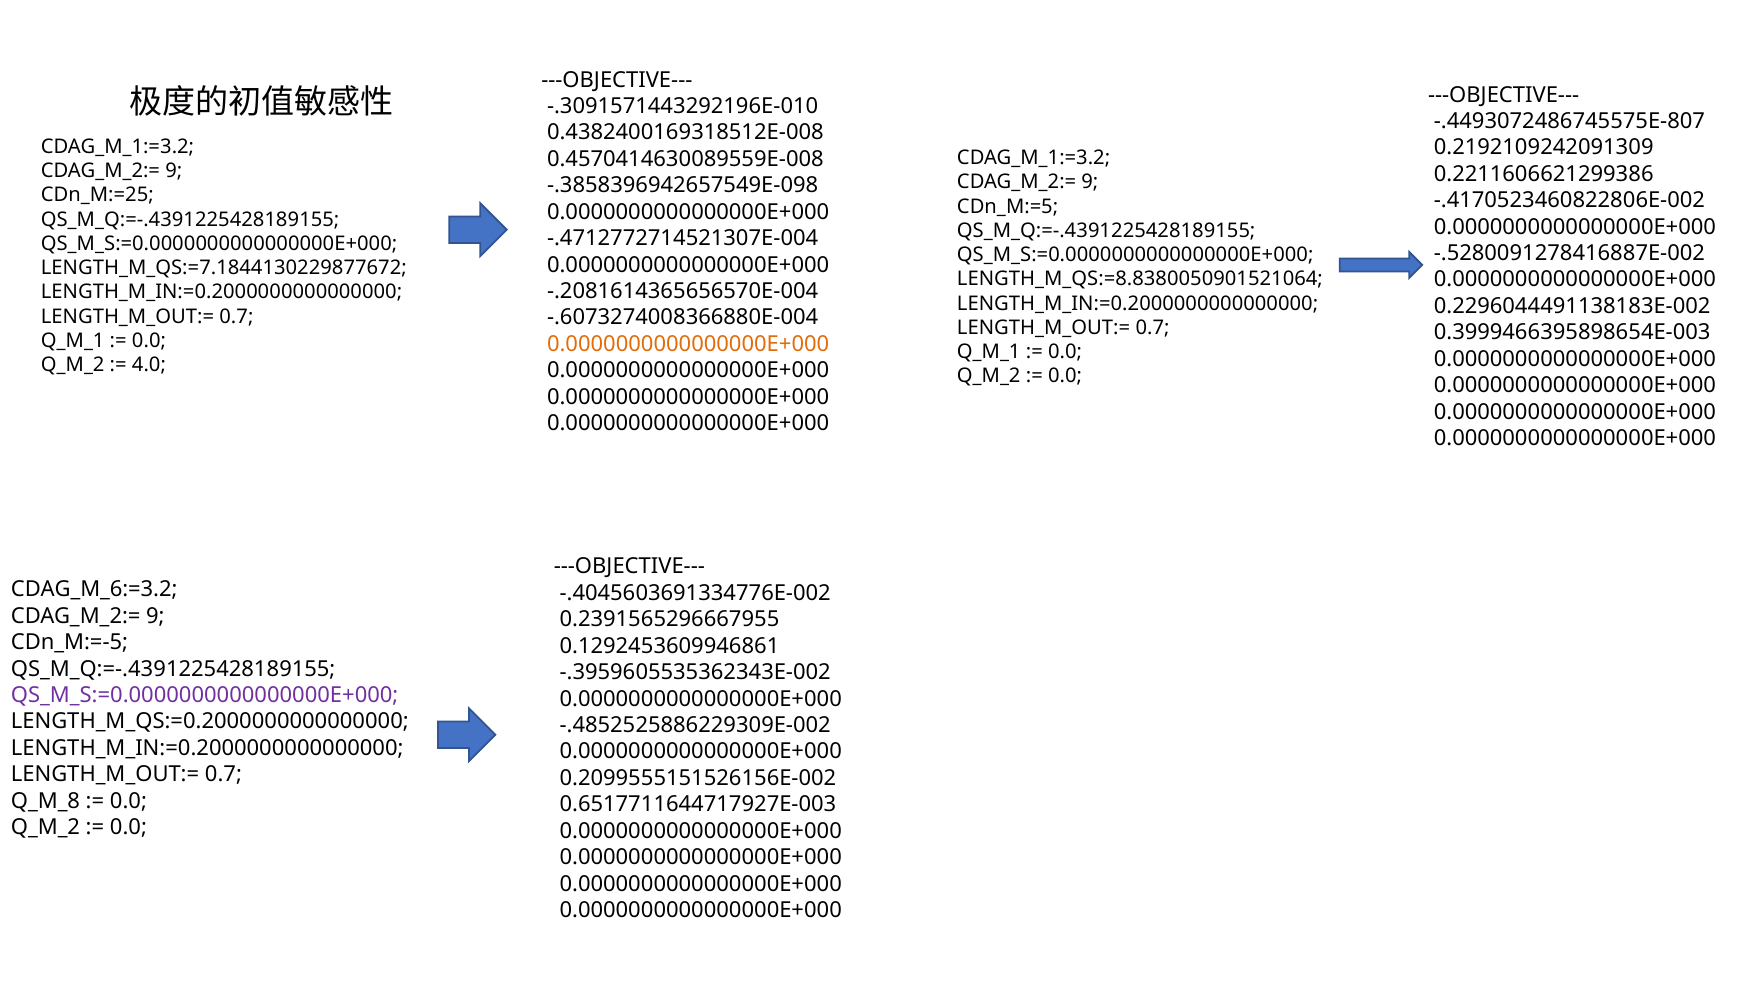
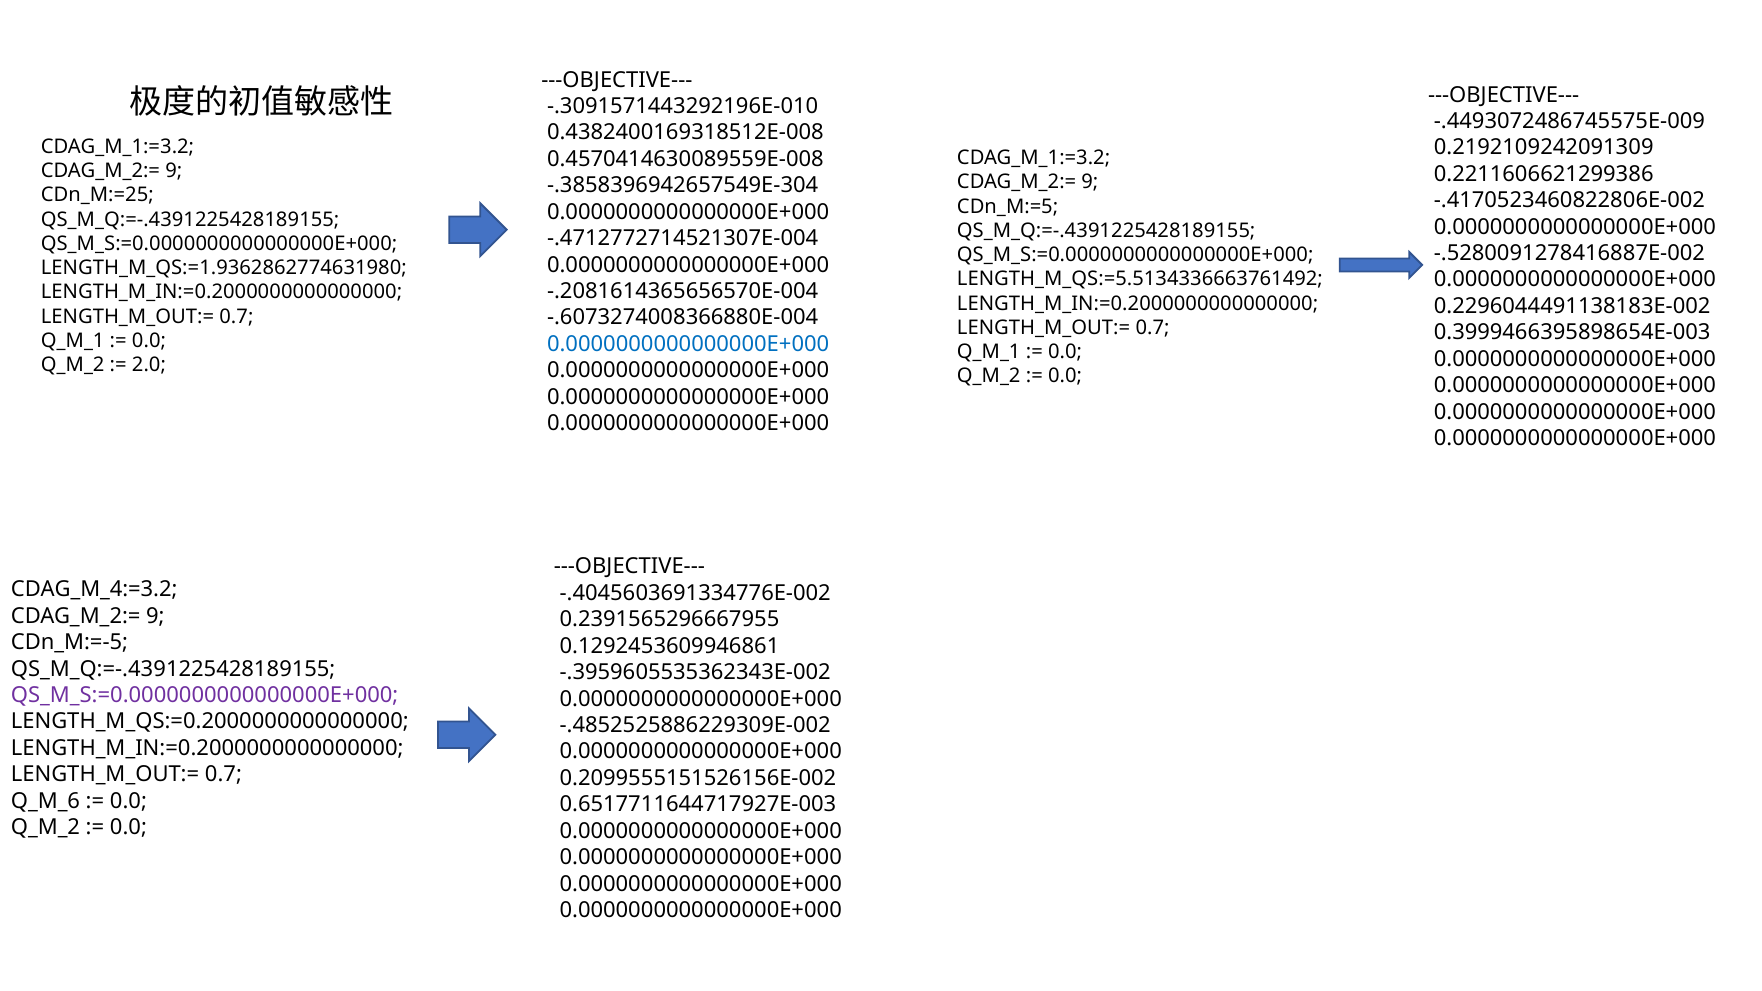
-.4493072486745575E-807: -.4493072486745575E-807 -> -.4493072486745575E-009 (1569, 121)
-.3858396942657549E-098: -.3858396942657549E-098 -> -.3858396942657549E-304 (683, 185)
LENGTH_M_QS:=7.1844130229877672: LENGTH_M_QS:=7.1844130229877672 -> LENGTH_M_QS:=1.9362862774631980 (224, 268)
LENGTH_M_QS:=8.8380050901521064: LENGTH_M_QS:=8.8380050901521064 -> LENGTH_M_QS:=5.5134336663761492 (1140, 279)
0.0000000000000000E+000 colour: orange -> blue (688, 344)
4.0: 4.0 -> 2.0 (149, 365)
CDAG_M_6:=3.2: CDAG_M_6:=3.2 -> CDAG_M_4:=3.2 (94, 590)
Q_M_8: Q_M_8 -> Q_M_6 (46, 801)
